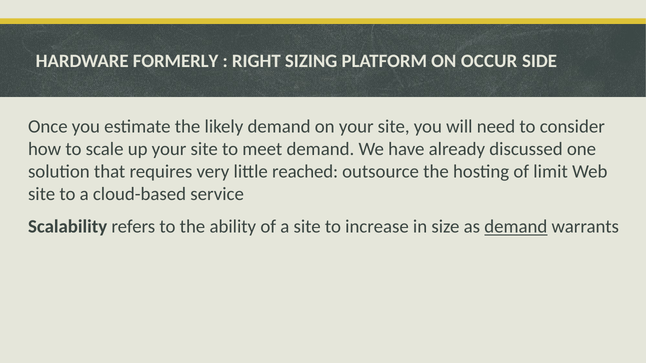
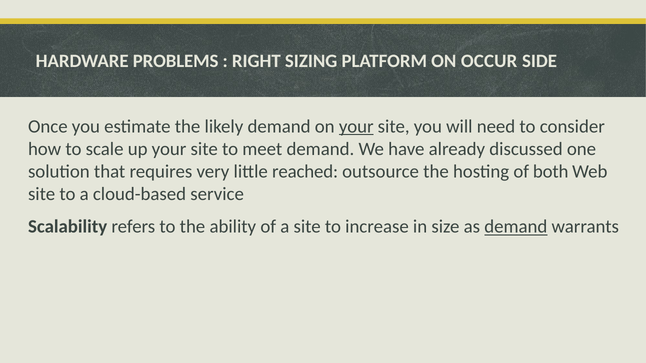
FORMERLY: FORMERLY -> PROBLEMS (176, 61)
your underline: none -> present (356, 127)
limit: limit -> both (551, 172)
